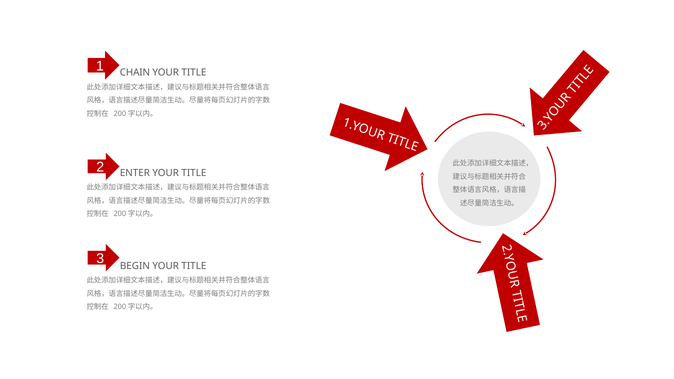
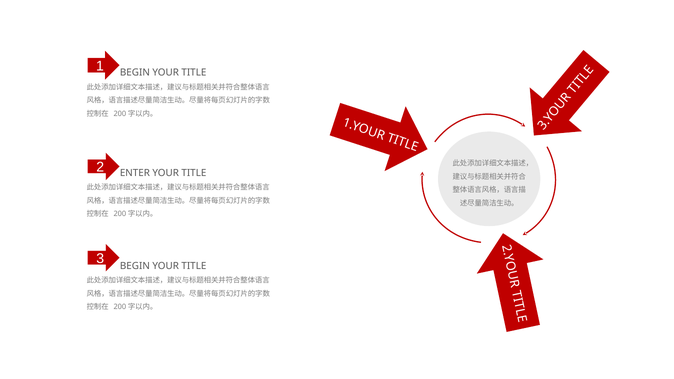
CHAIN: CHAIN -> BEGIN (135, 73)
